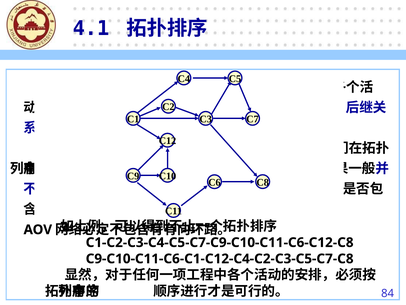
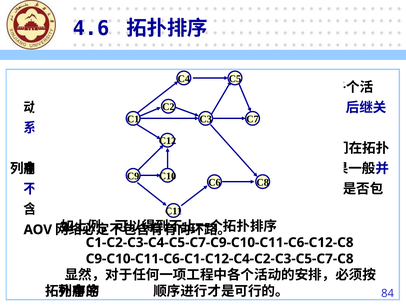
4.1: 4.1 -> 4.6 (91, 28)
